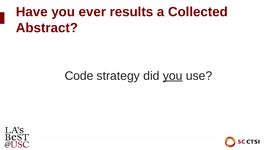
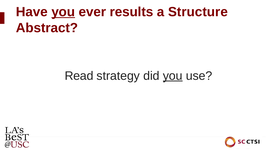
you underline: none -> present (63, 12)
Collected: Collected -> Structure (198, 12)
Code: Code -> Read (79, 76)
